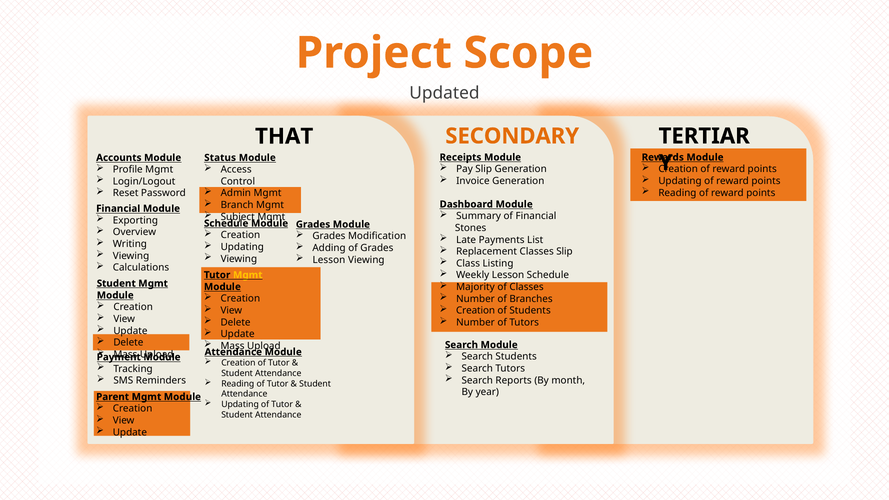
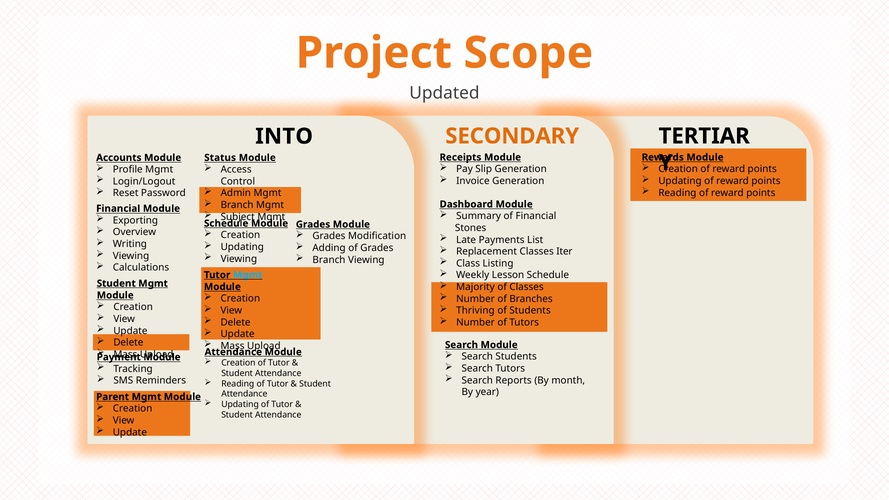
THAT: THAT -> INTO (284, 136)
Classes Slip: Slip -> Iter (564, 252)
Lesson: Lesson -> Branch (329, 260)
Mgmt colour: yellow -> light blue (248, 275)
Creation: Creation -> Thriving (475, 311)
